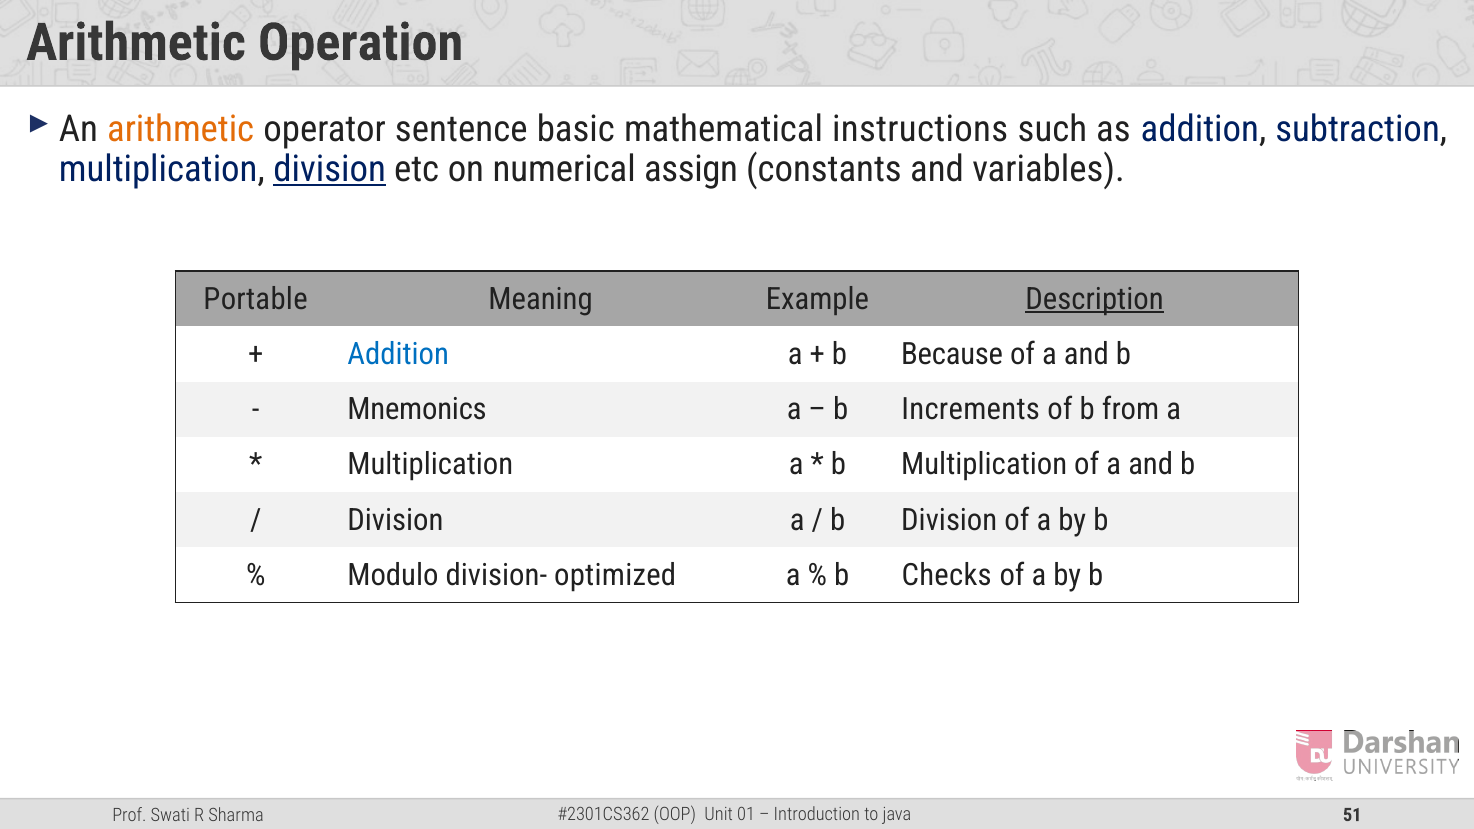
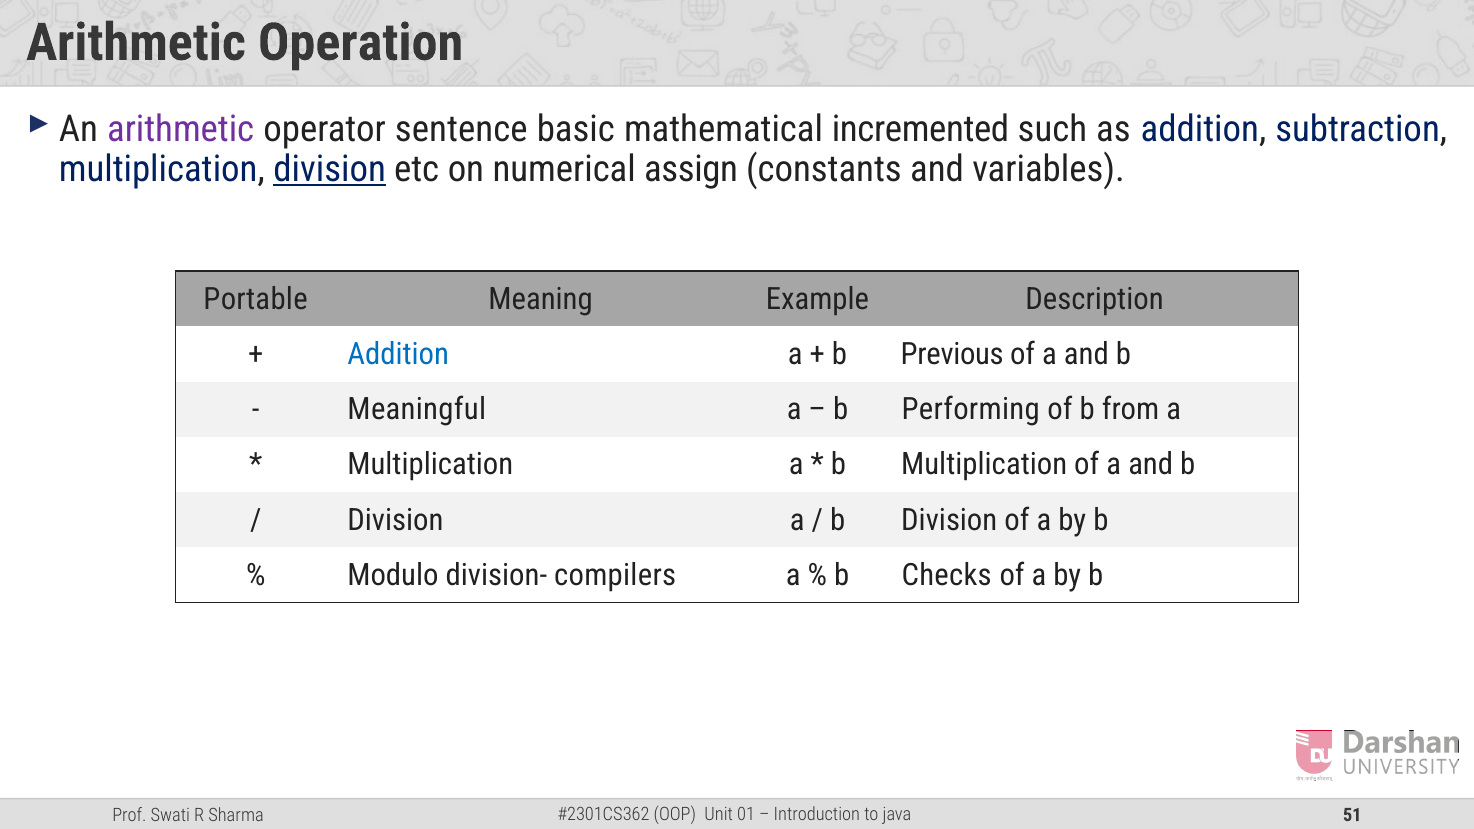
arithmetic colour: orange -> purple (181, 130)
instructions: instructions -> incremented (921, 130)
Description underline: present -> none (1095, 299)
Because: Because -> Previous (952, 354)
Mnemonics: Mnemonics -> Meaningful (417, 410)
Increments: Increments -> Performing (971, 410)
optimized: optimized -> compilers (615, 575)
